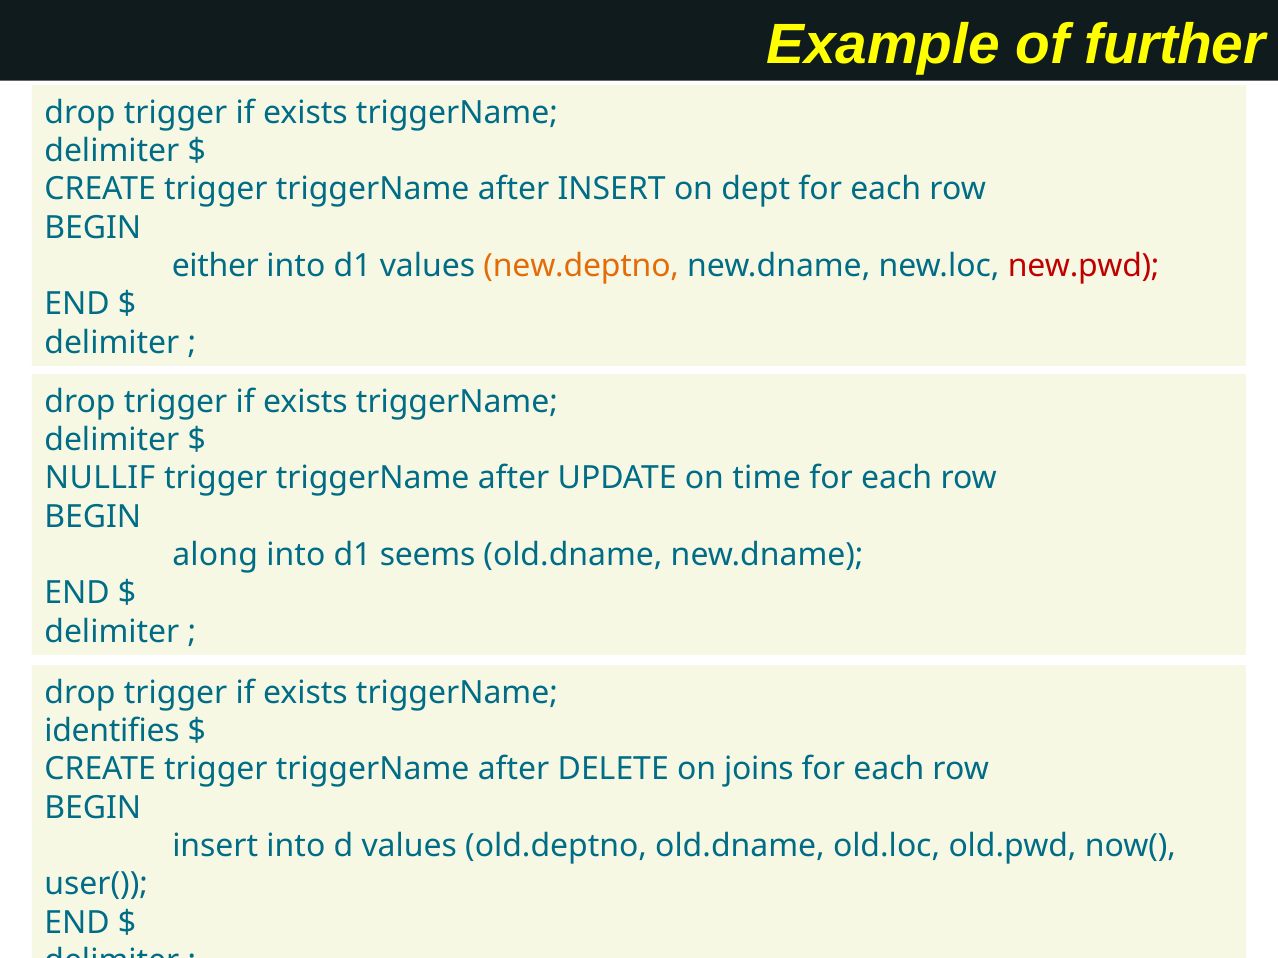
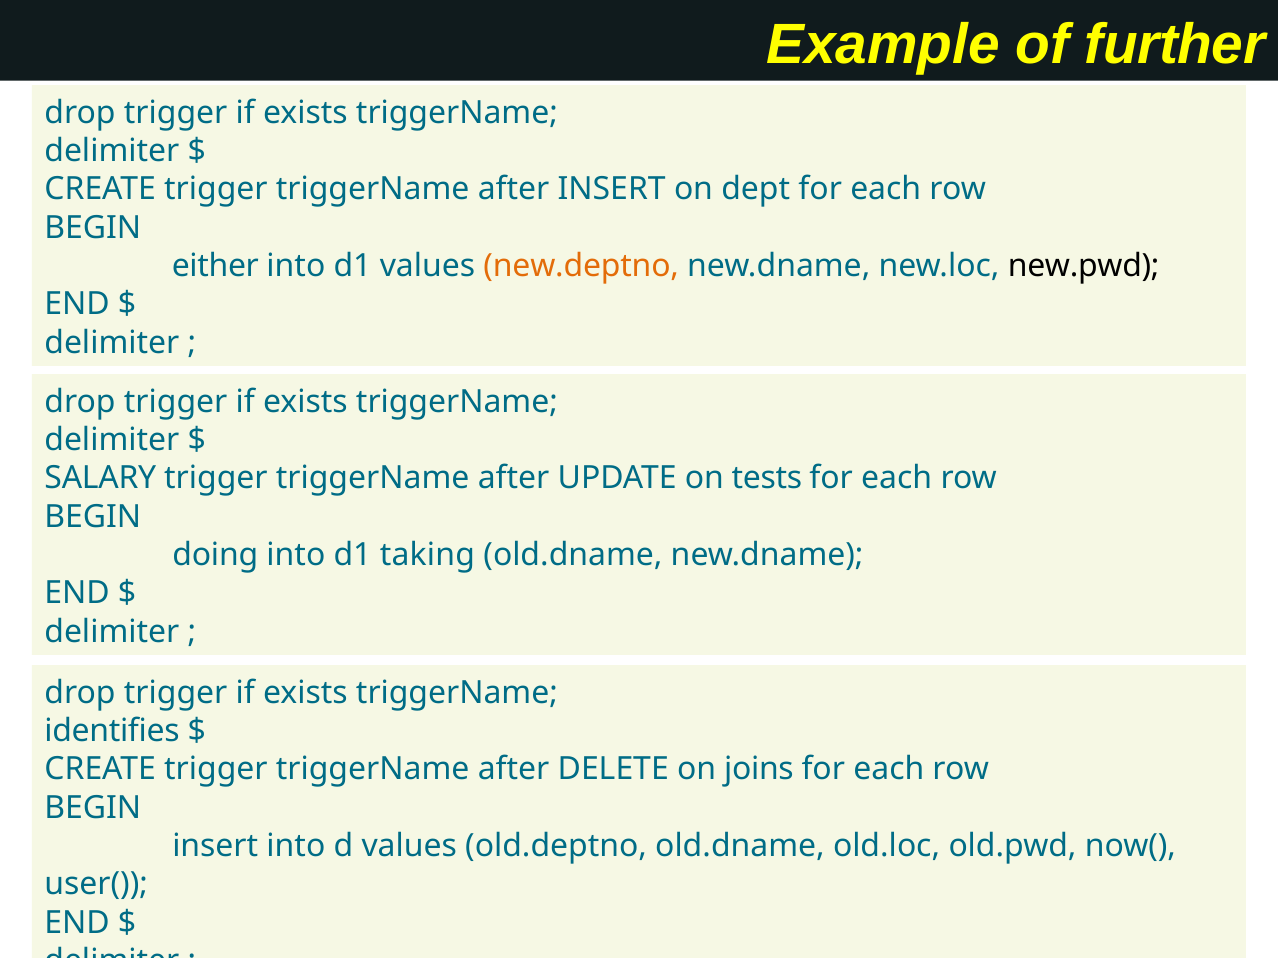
new.pwd colour: red -> black (1084, 266)
NULLIF: NULLIF -> SALARY (100, 479)
time: time -> tests (767, 479)
along: along -> doing (215, 555)
seems: seems -> taking (427, 555)
